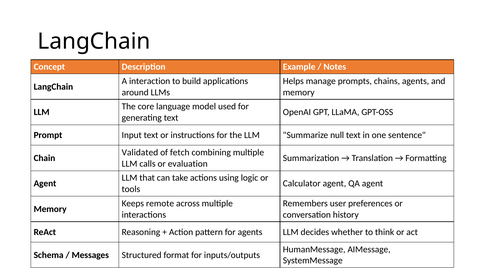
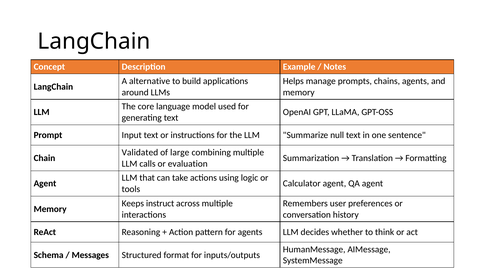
interaction: interaction -> alternative (150, 81)
fetch: fetch -> large (180, 153)
remote: remote -> instruct (160, 204)
